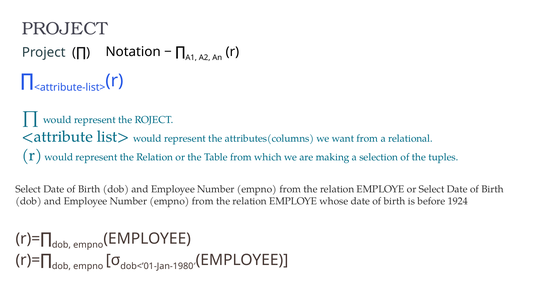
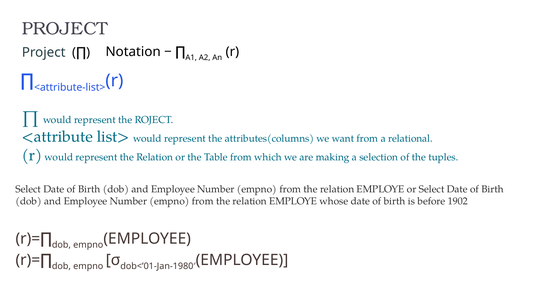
1924: 1924 -> 1902 (458, 201)
